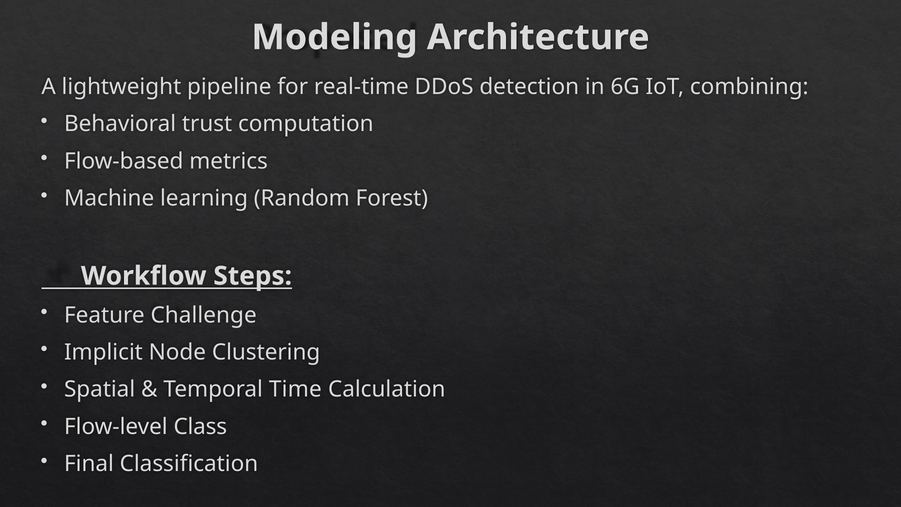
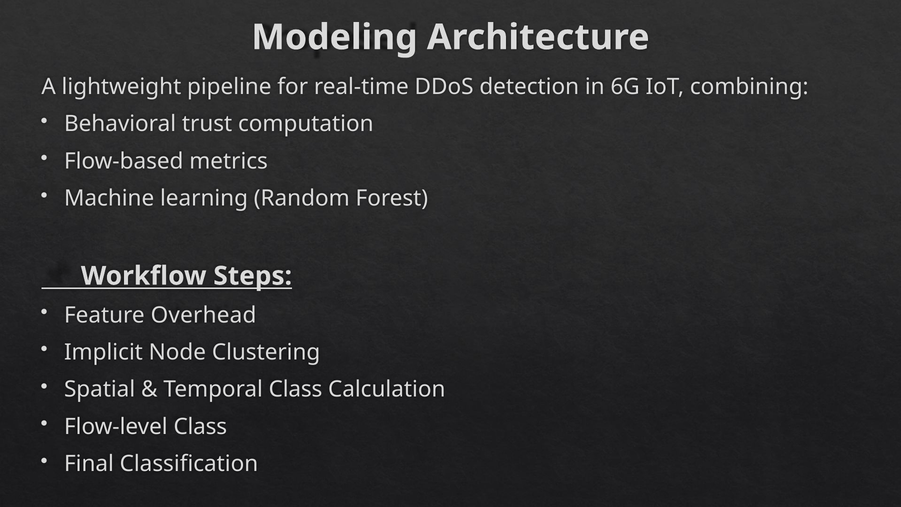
Challenge: Challenge -> Overhead (204, 315)
Temporal Time: Time -> Class (296, 389)
